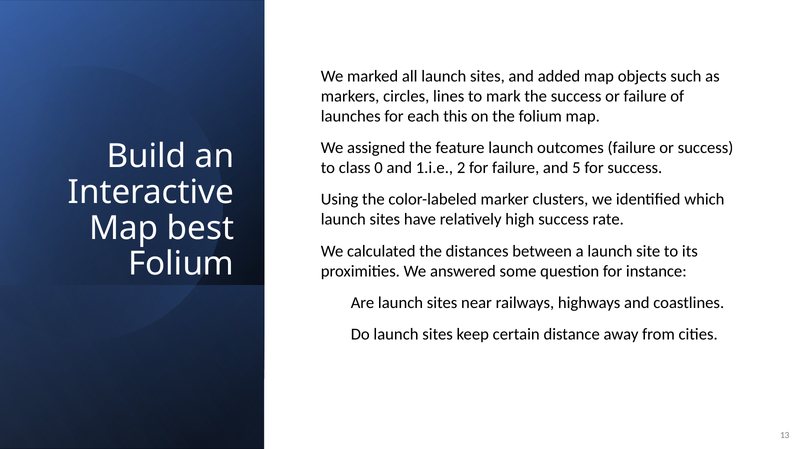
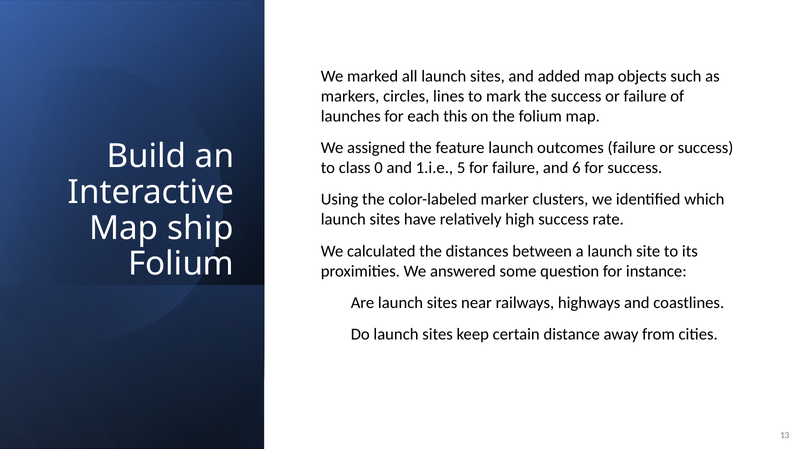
2: 2 -> 5 (461, 168)
5: 5 -> 6 (576, 168)
best: best -> ship (200, 228)
